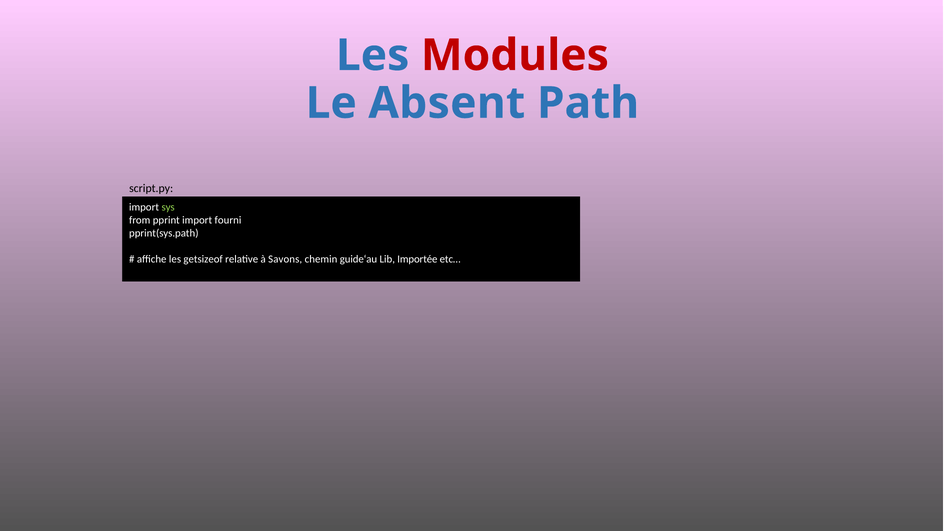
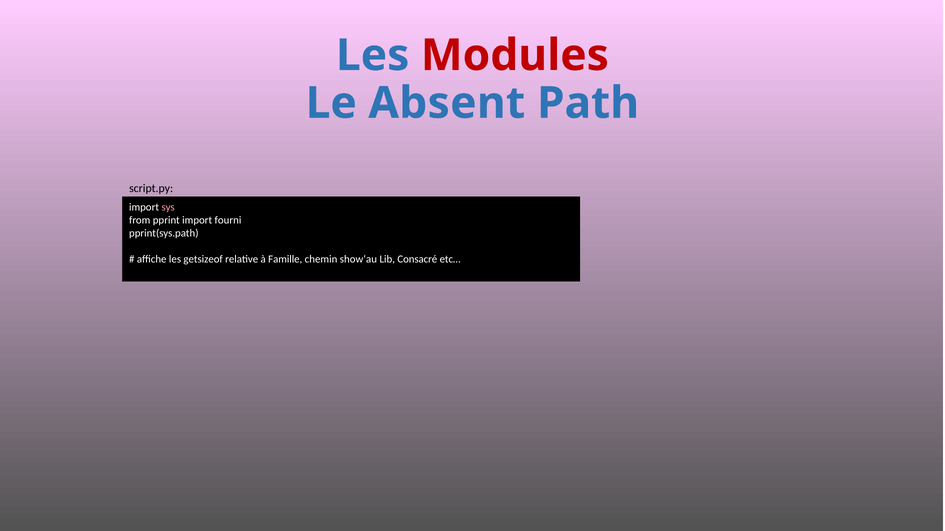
sys colour: light green -> pink (168, 207)
Savons: Savons -> Famille (285, 259)
guide‘au: guide‘au -> show‘au (358, 259)
Importée: Importée -> Consacré (417, 259)
